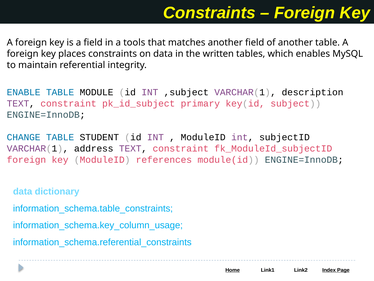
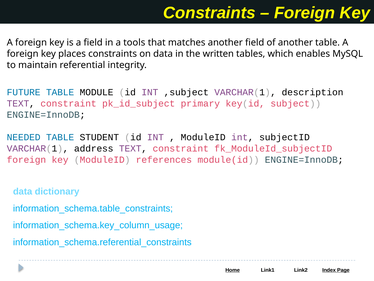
ENABLE: ENABLE -> FUTURE (24, 92)
CHANGE: CHANGE -> NEEDED (24, 137)
